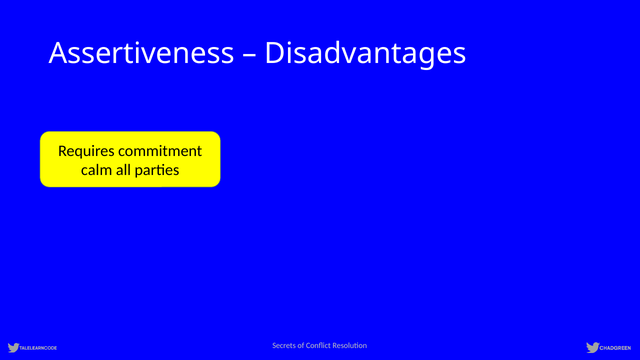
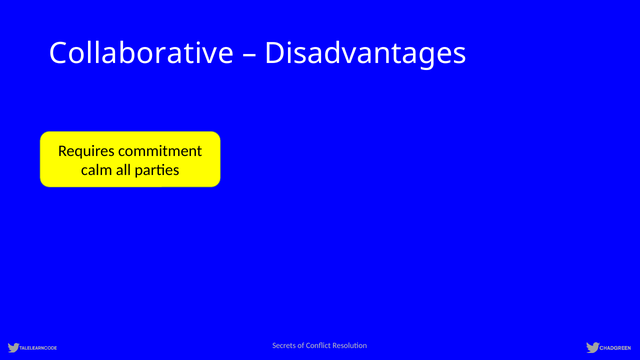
Assertiveness: Assertiveness -> Collaborative (141, 54)
